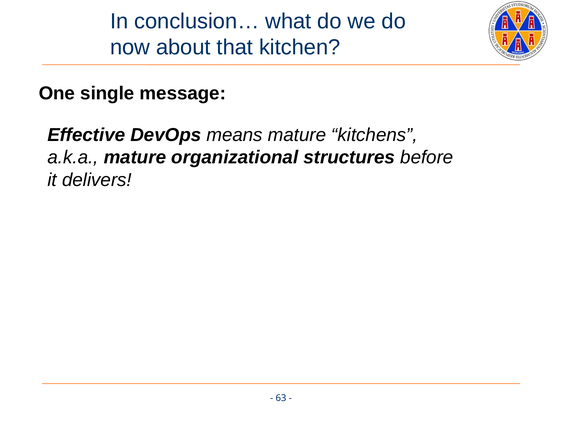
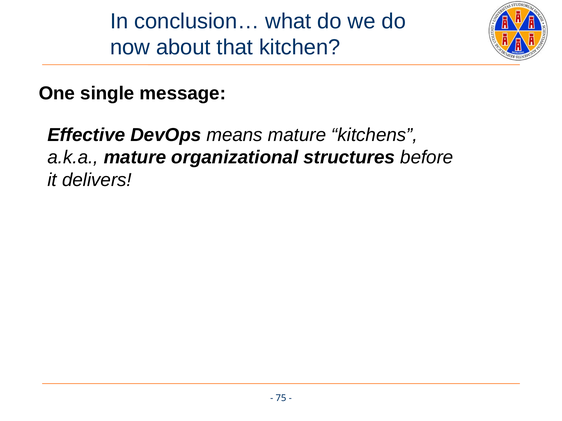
63: 63 -> 75 (281, 399)
